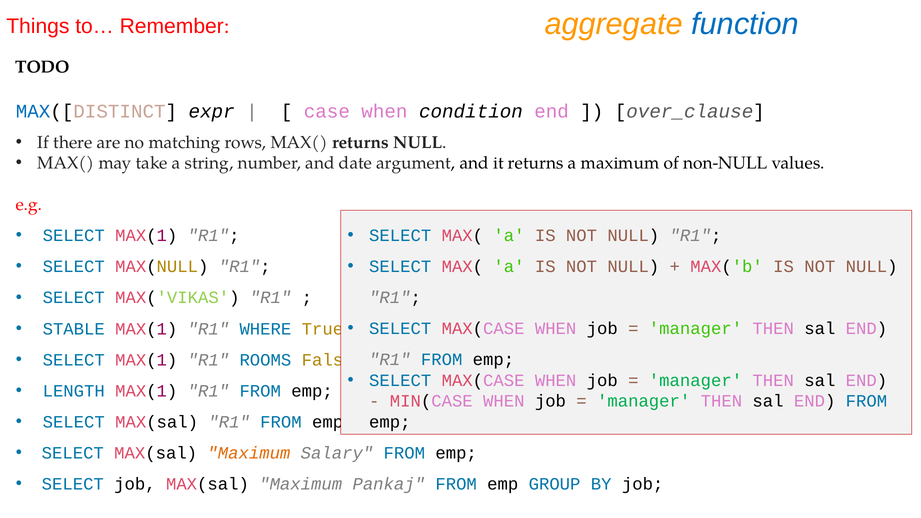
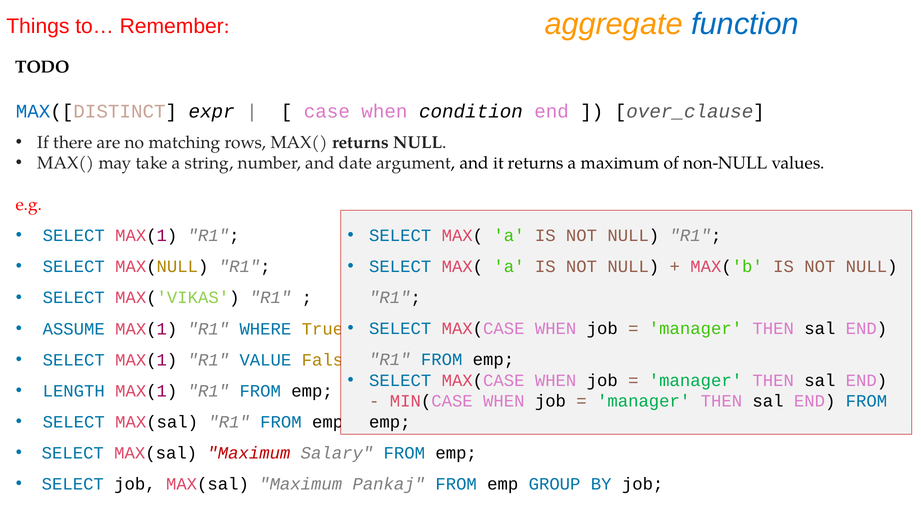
STABLE: STABLE -> ASSUME (74, 329)
ROOMS: ROOMS -> VALUE (265, 360)
Maximum colour: orange -> red (249, 453)
